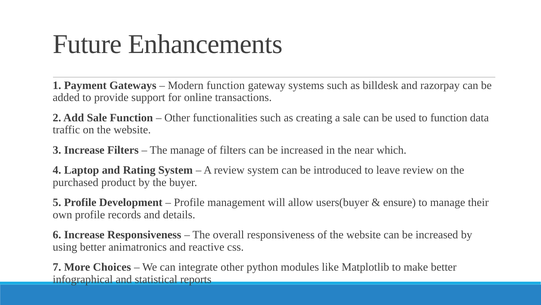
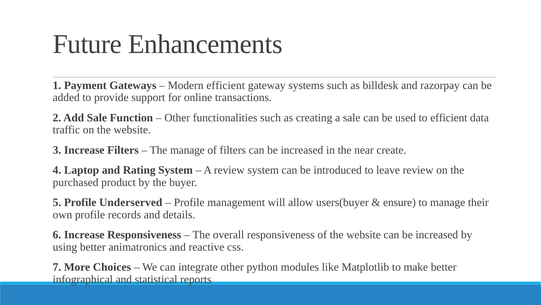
Modern function: function -> efficient (226, 85)
to function: function -> efficient (449, 117)
which: which -> create (391, 150)
Development: Development -> Underserved (131, 202)
